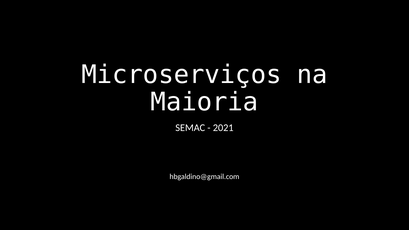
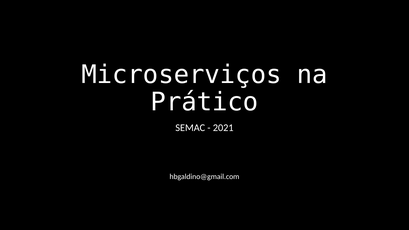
Maioria: Maioria -> Prático (204, 102)
